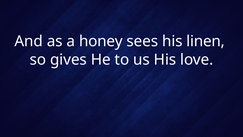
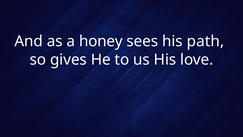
linen: linen -> path (205, 41)
